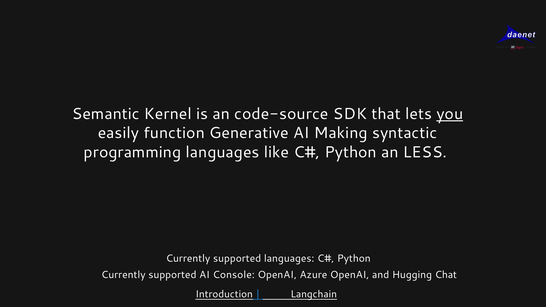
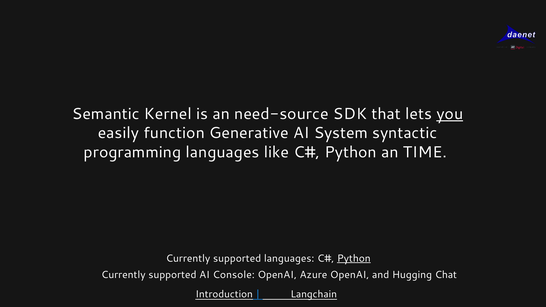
code-source: code-source -> need-source (281, 114)
Making: Making -> System (341, 133)
LESS: LESS -> TIME (425, 152)
Python underline: none -> present (354, 258)
